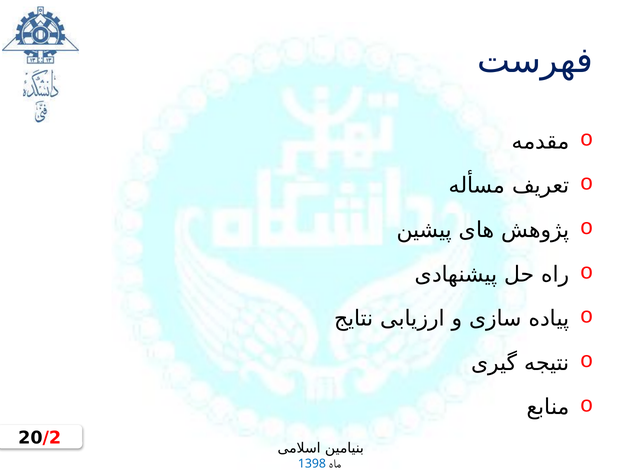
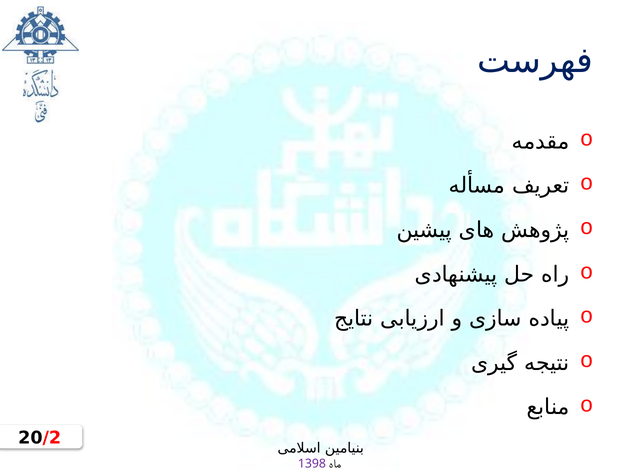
1398 colour: blue -> purple (312, 464)
